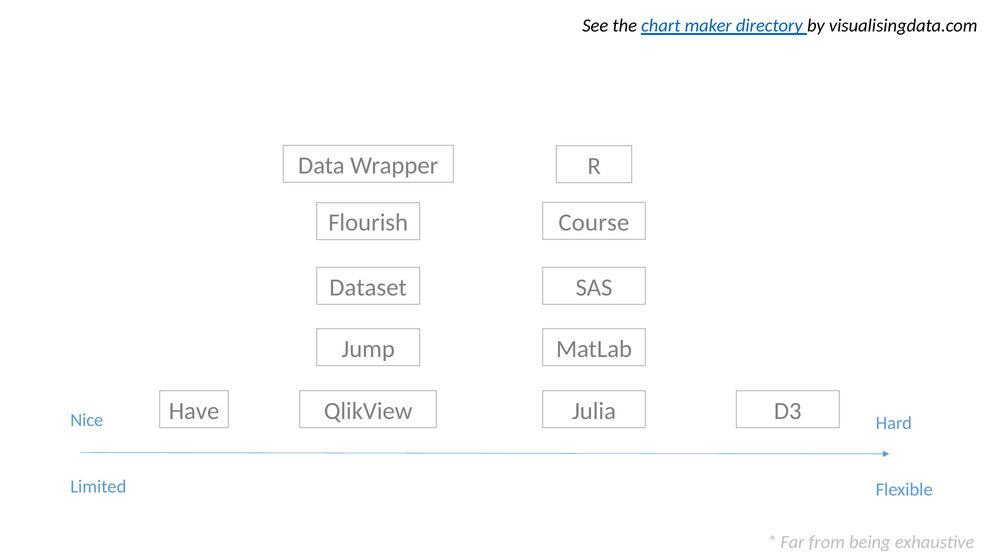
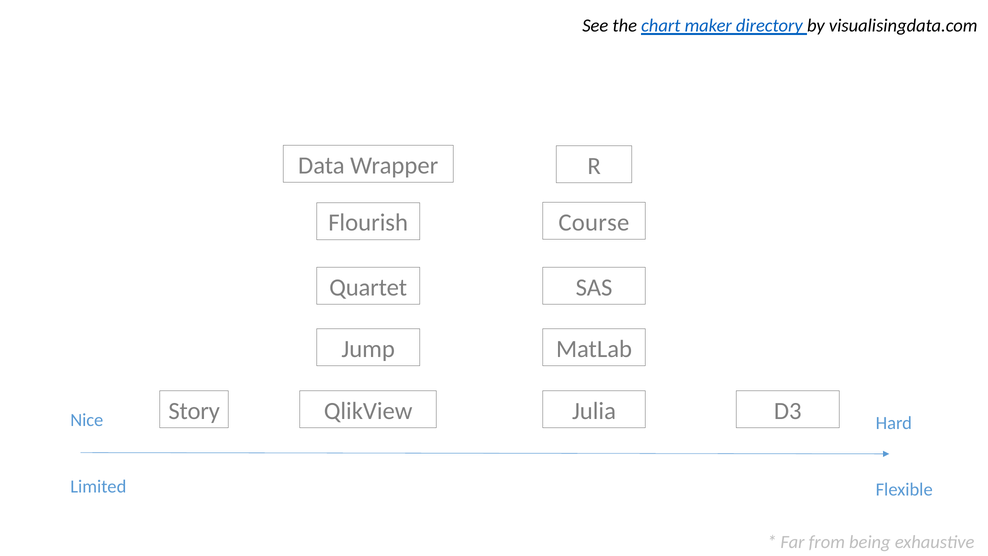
Dataset: Dataset -> Quartet (368, 288)
Have: Have -> Story (194, 411)
